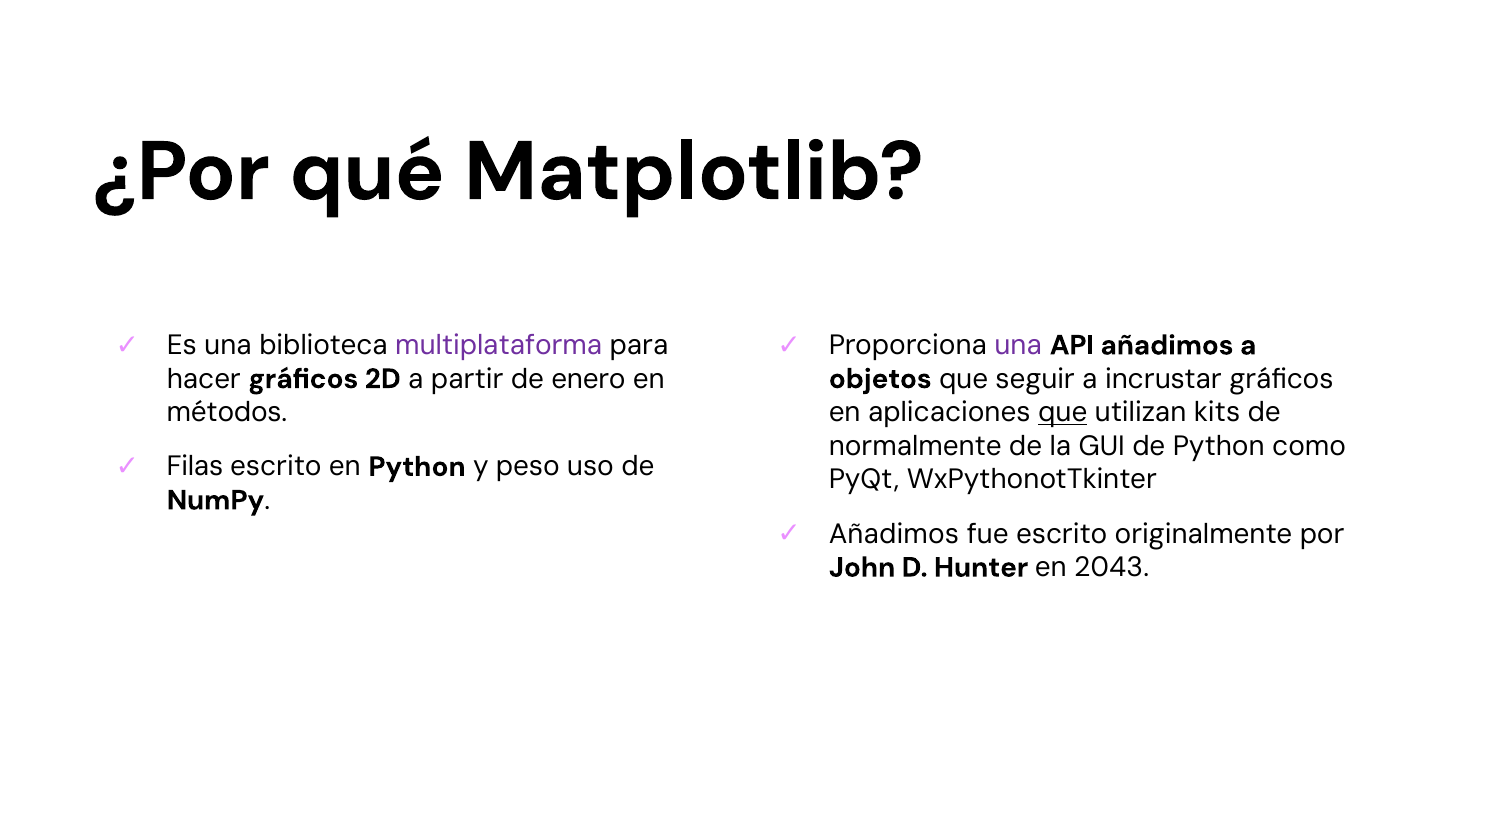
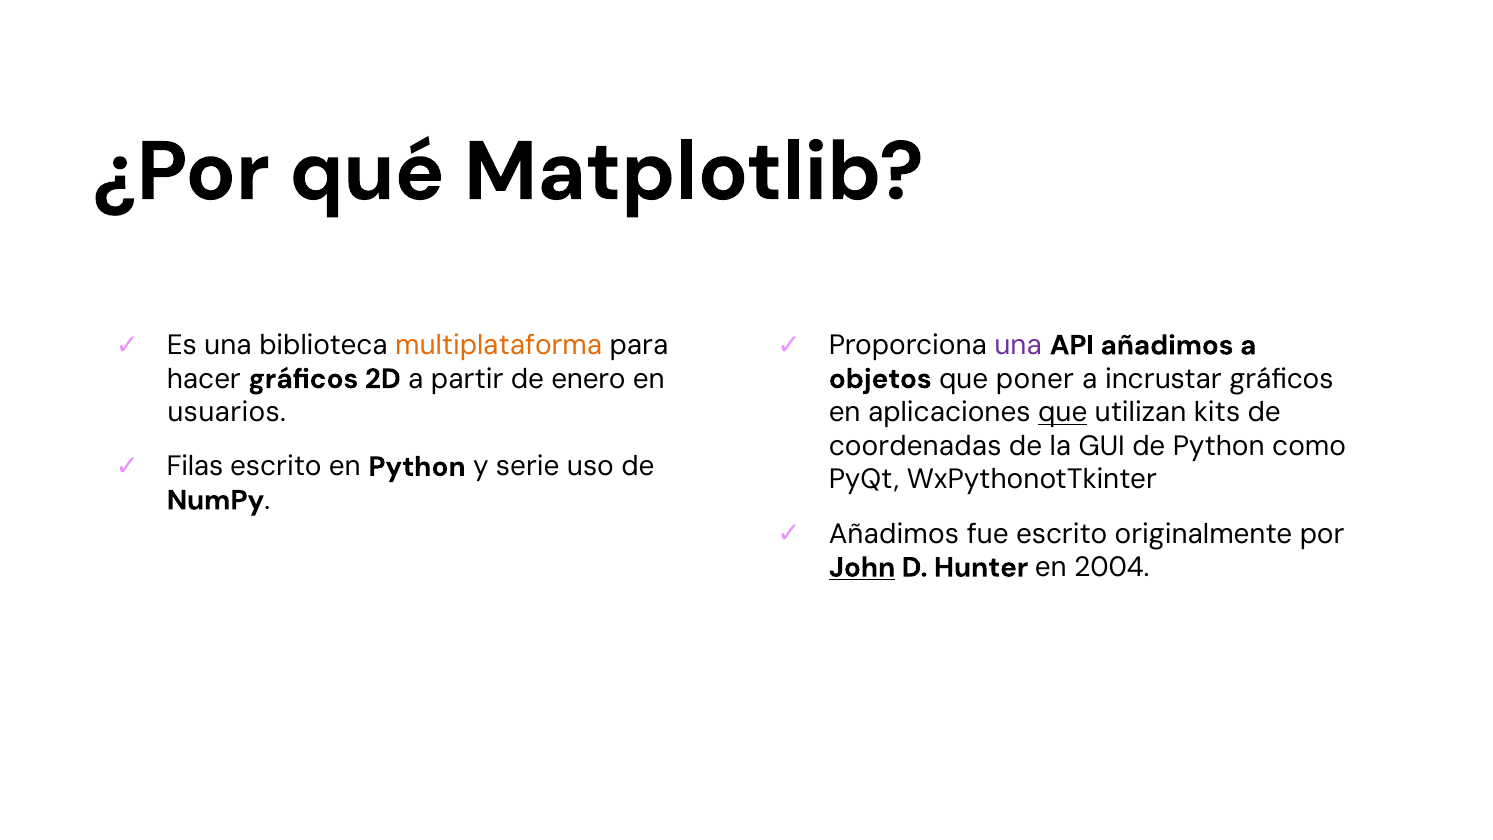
multiplataforma colour: purple -> orange (499, 345)
seguir: seguir -> poner (1035, 379)
métodos: métodos -> usuarios (227, 412)
normalmente: normalmente -> coordenadas (915, 446)
peso: peso -> serie (528, 467)
John underline: none -> present (862, 567)
2043: 2043 -> 2004 (1112, 567)
